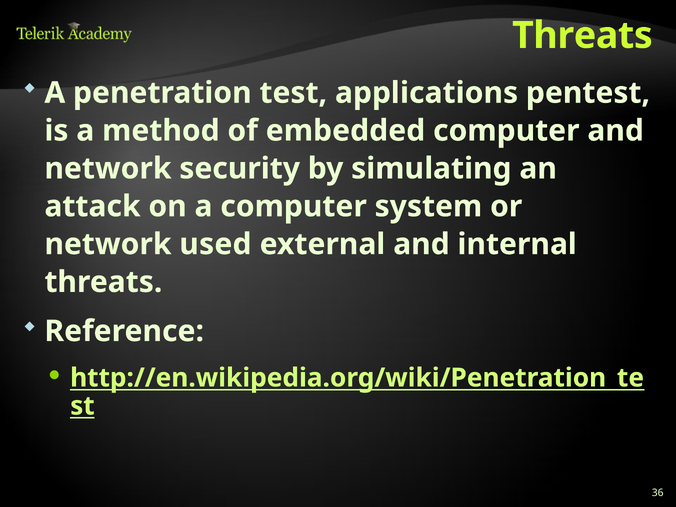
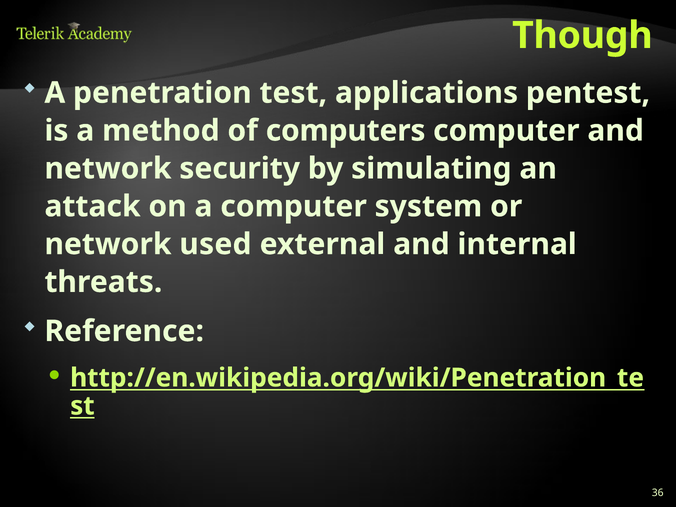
Threats: Threats -> Though (582, 35)
embedded: embedded -> computers (346, 131)
